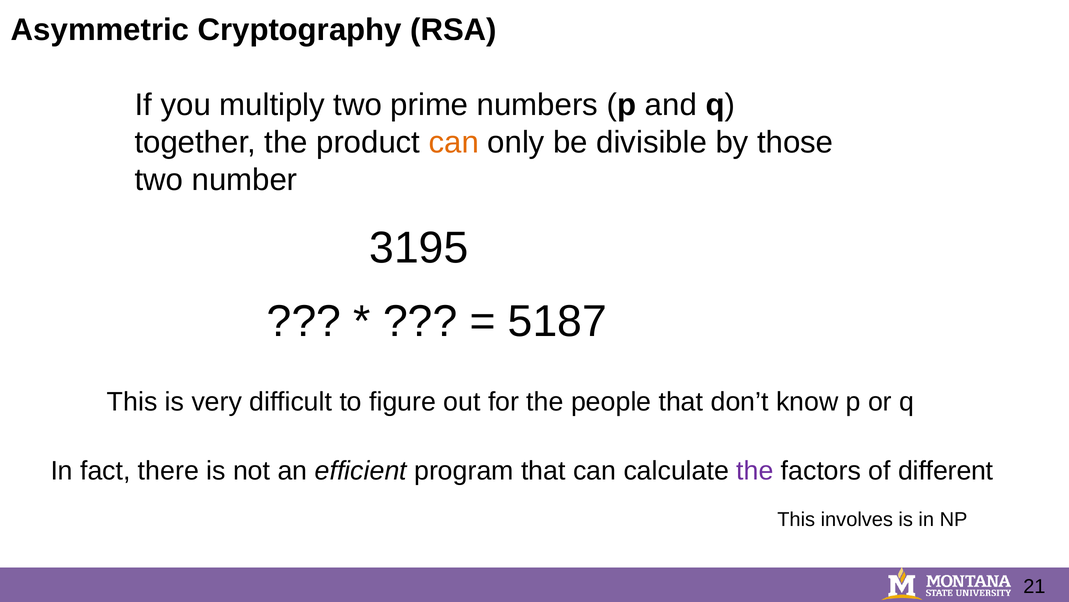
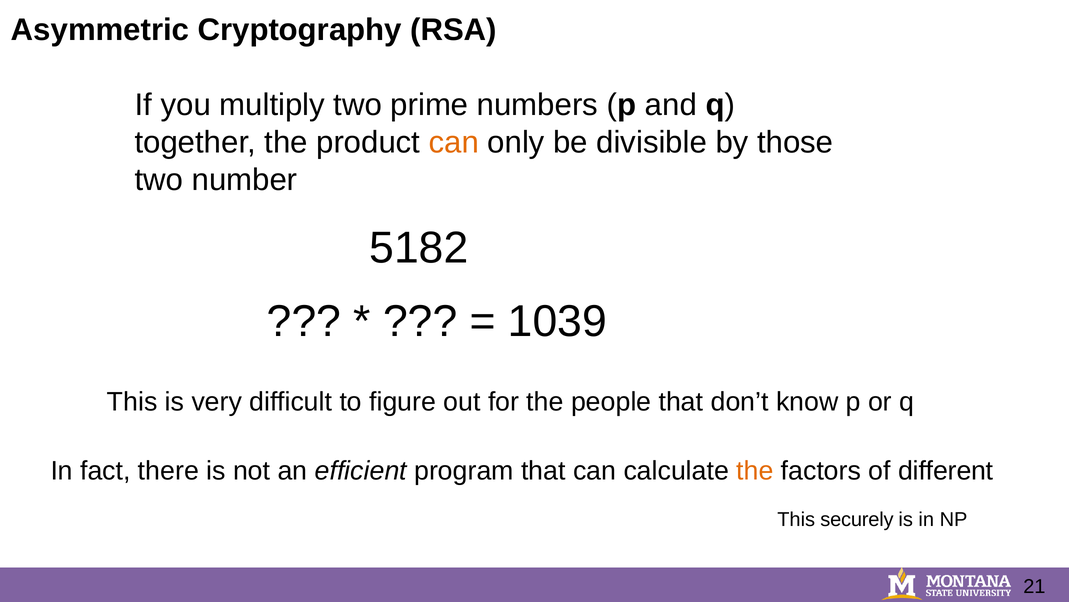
3195: 3195 -> 5182 (419, 248)
5187: 5187 -> 1039 (557, 321)
the colour: purple -> orange (755, 470)
involves: involves -> securely (857, 519)
